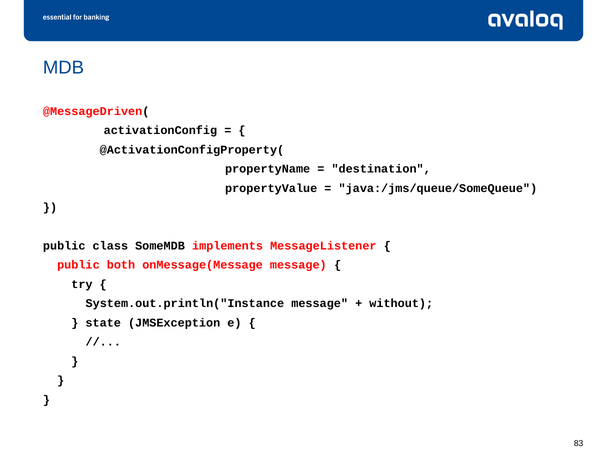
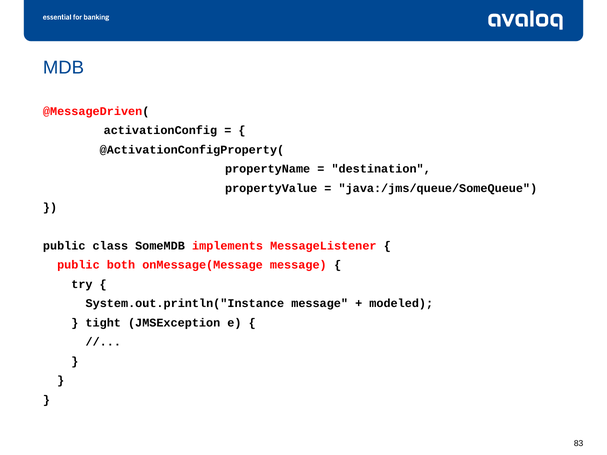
without: without -> modeled (401, 304)
state: state -> tight (103, 323)
